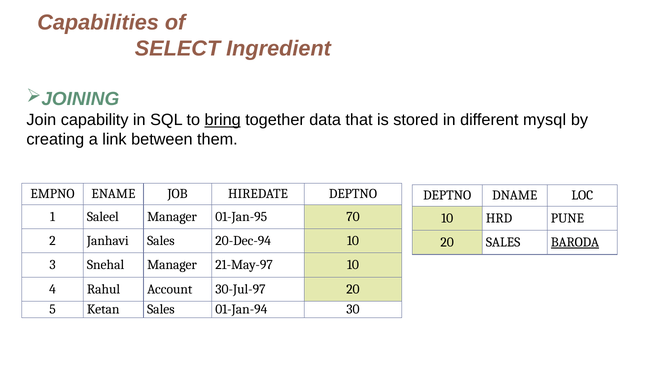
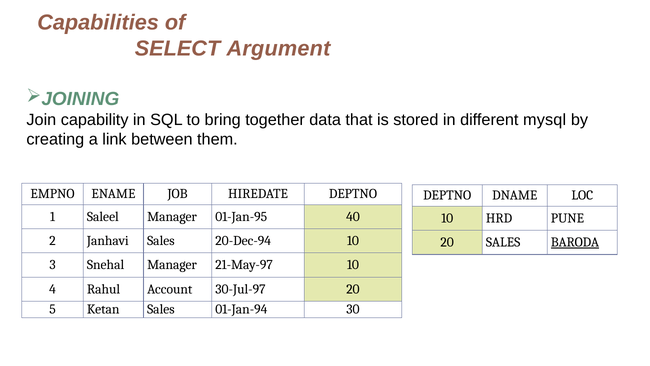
Ingredient: Ingredient -> Argument (278, 49)
bring underline: present -> none (223, 120)
70: 70 -> 40 (353, 216)
